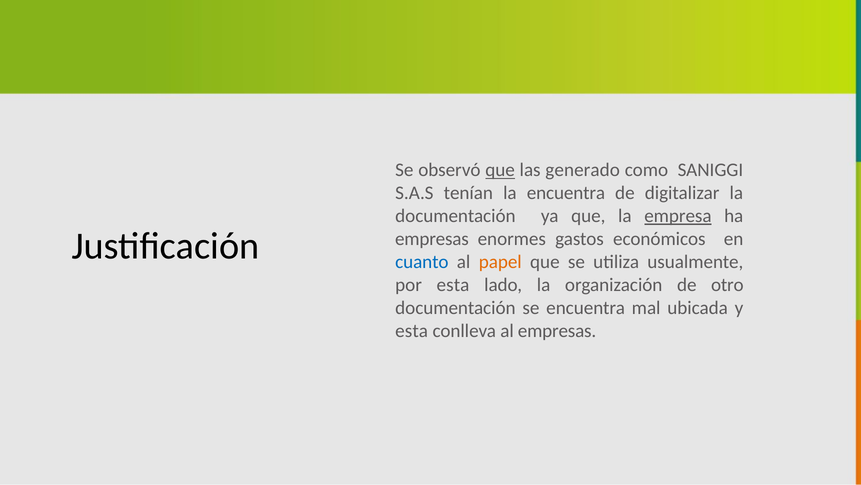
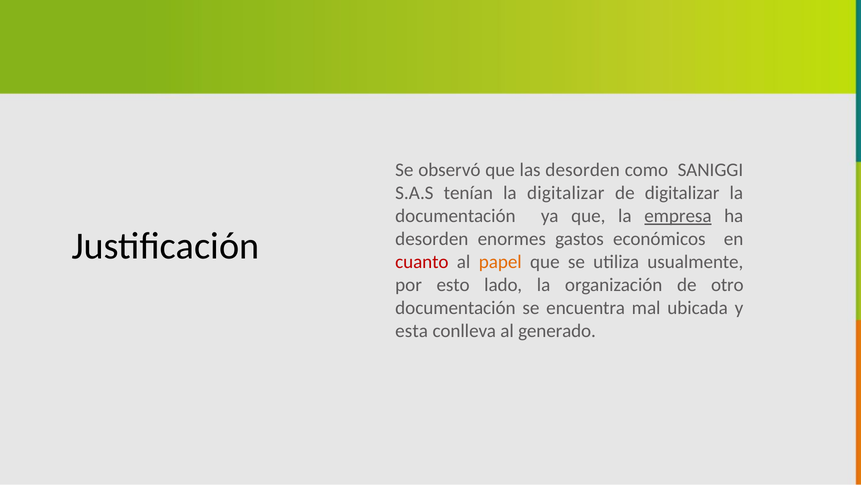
que underline: present -> none (500, 170)
las generado: generado -> desorden (583, 170)
la encuentra: encuentra -> digitalizar (566, 193)
empresas: empresas -> desorden (432, 239)
cuanto colour: blue -> red (422, 262)
por esta: esta -> esto (453, 285)
al empresas: empresas -> generado (557, 331)
